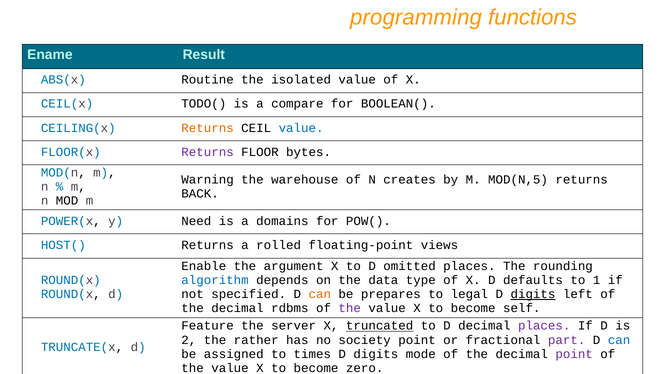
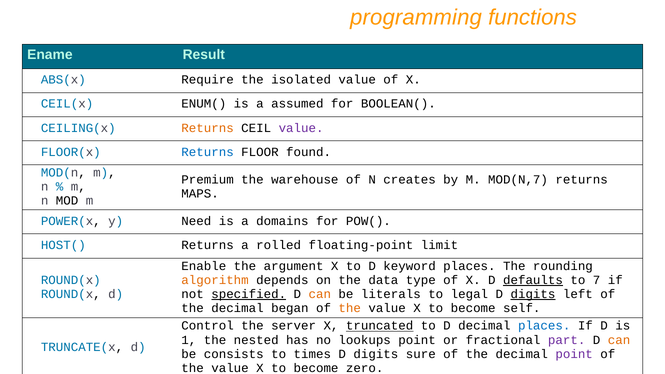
Routine: Routine -> Require (208, 80)
TODO(: TODO( -> ENUM( (204, 104)
compare: compare -> assumed (297, 104)
value colour: blue -> purple (301, 128)
Returns colour: purple -> blue (208, 152)
bytes: bytes -> found (309, 152)
Warning: Warning -> Premium (208, 180)
MOD(N,5: MOD(N,5 -> MOD(N,7 (518, 180)
BACK: BACK -> MAPS (200, 194)
views: views -> limit (439, 245)
omitted: omitted -> keyword (410, 266)
algorithm colour: blue -> orange (215, 280)
defaults underline: none -> present (533, 280)
1: 1 -> 7 (597, 280)
specified underline: none -> present (249, 294)
prepares: prepares -> literals (391, 294)
rdbms: rdbms -> began (290, 308)
the colour: purple -> orange (350, 308)
Feature: Feature -> Control (208, 326)
places colour: purple -> blue (544, 326)
2: 2 -> 1 (189, 340)
rather: rather -> nested (256, 340)
society: society -> lookups (365, 340)
can colour: blue -> orange (619, 340)
assigned: assigned -> consists (234, 354)
mode: mode -> sure (421, 354)
